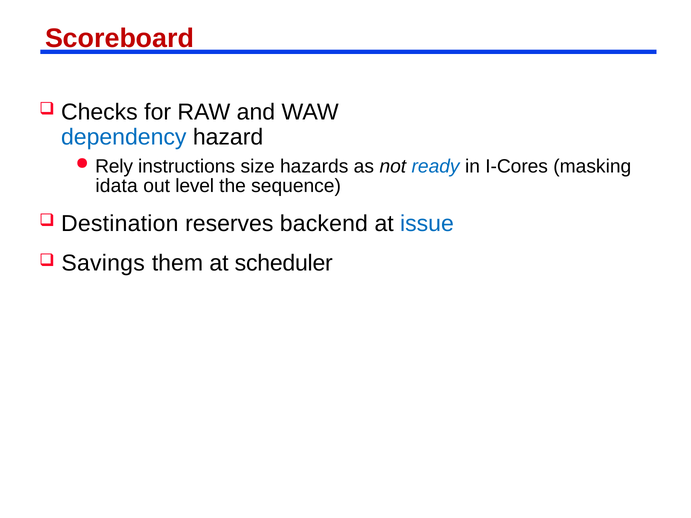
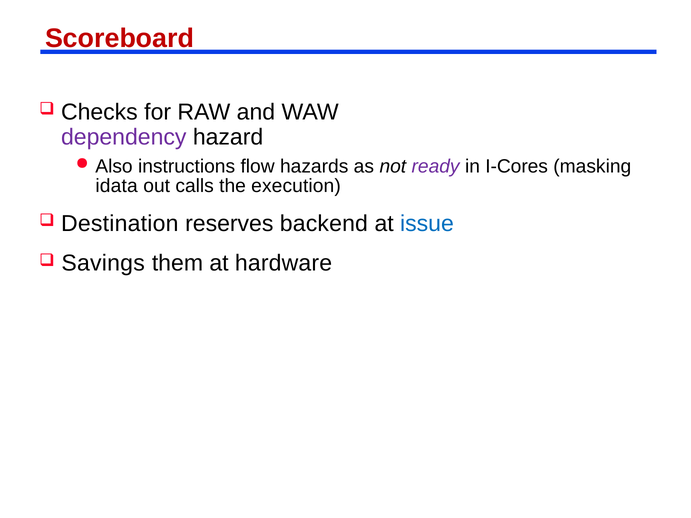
dependency colour: blue -> purple (124, 137)
Rely: Rely -> Also (114, 167)
size: size -> flow (258, 167)
ready colour: blue -> purple (436, 167)
level: level -> calls (195, 186)
sequence: sequence -> execution (296, 186)
scheduler: scheduler -> hardware (284, 263)
